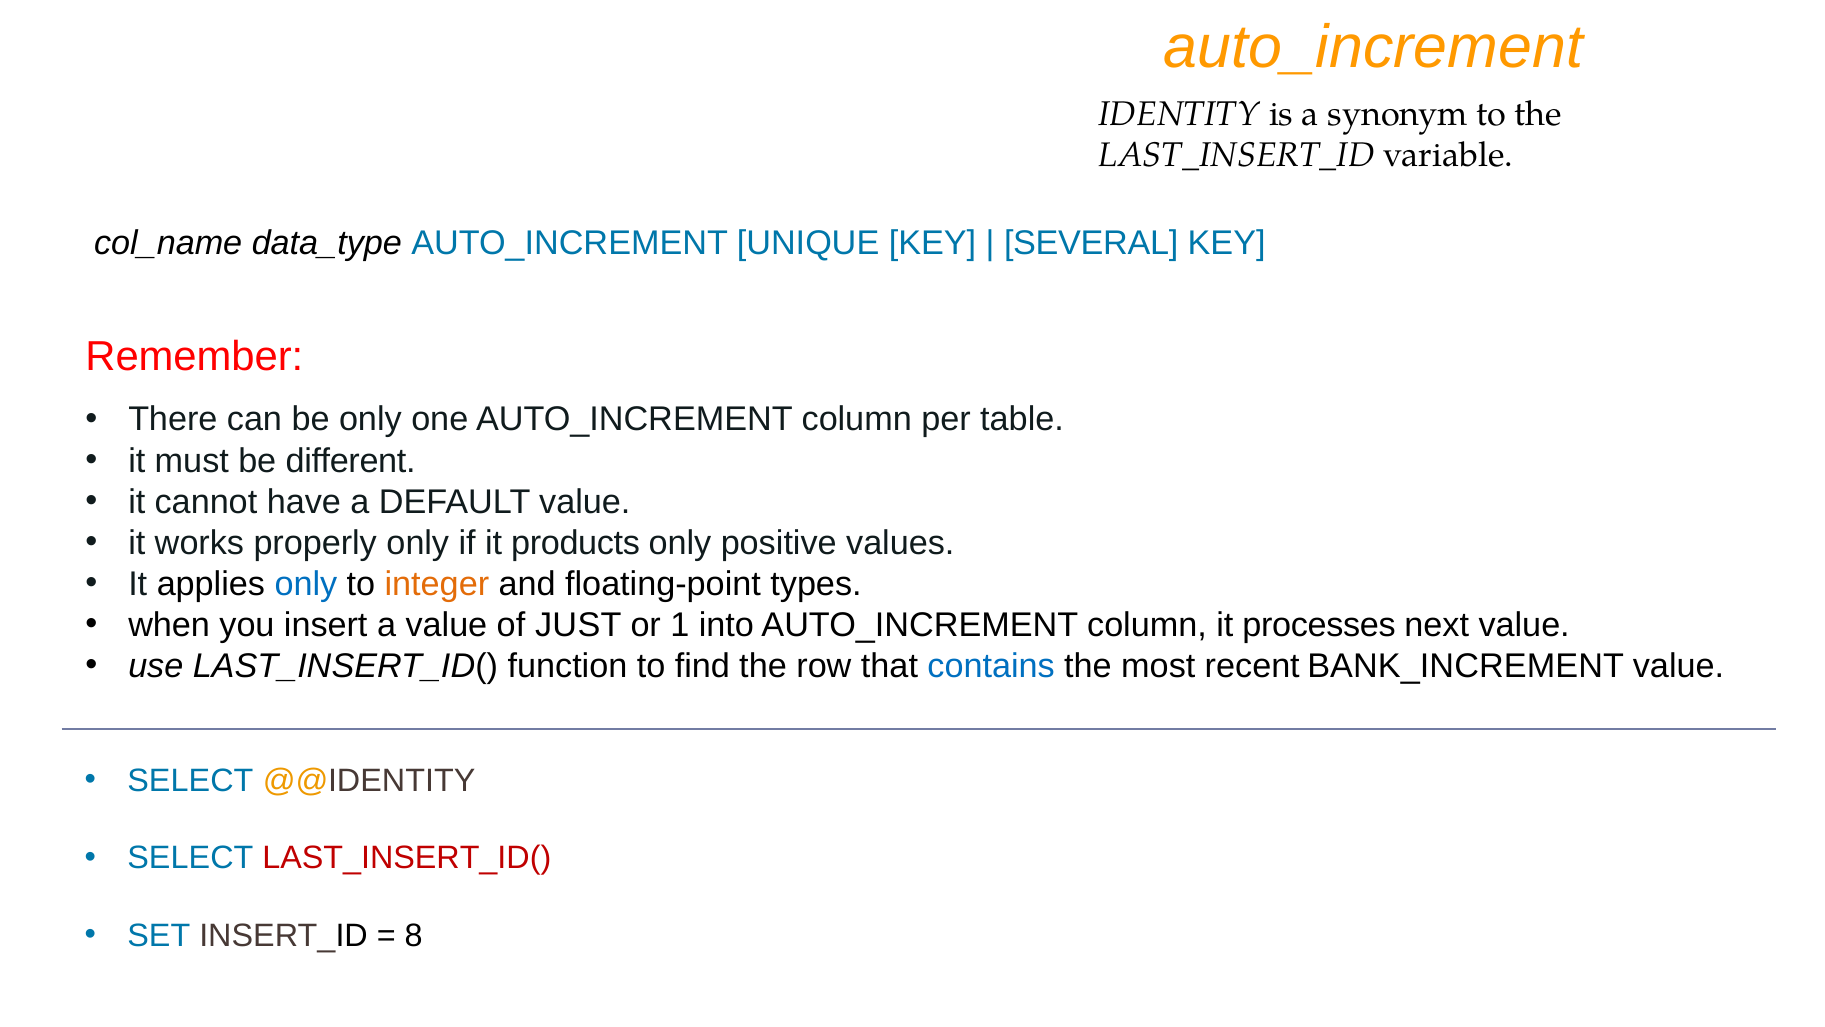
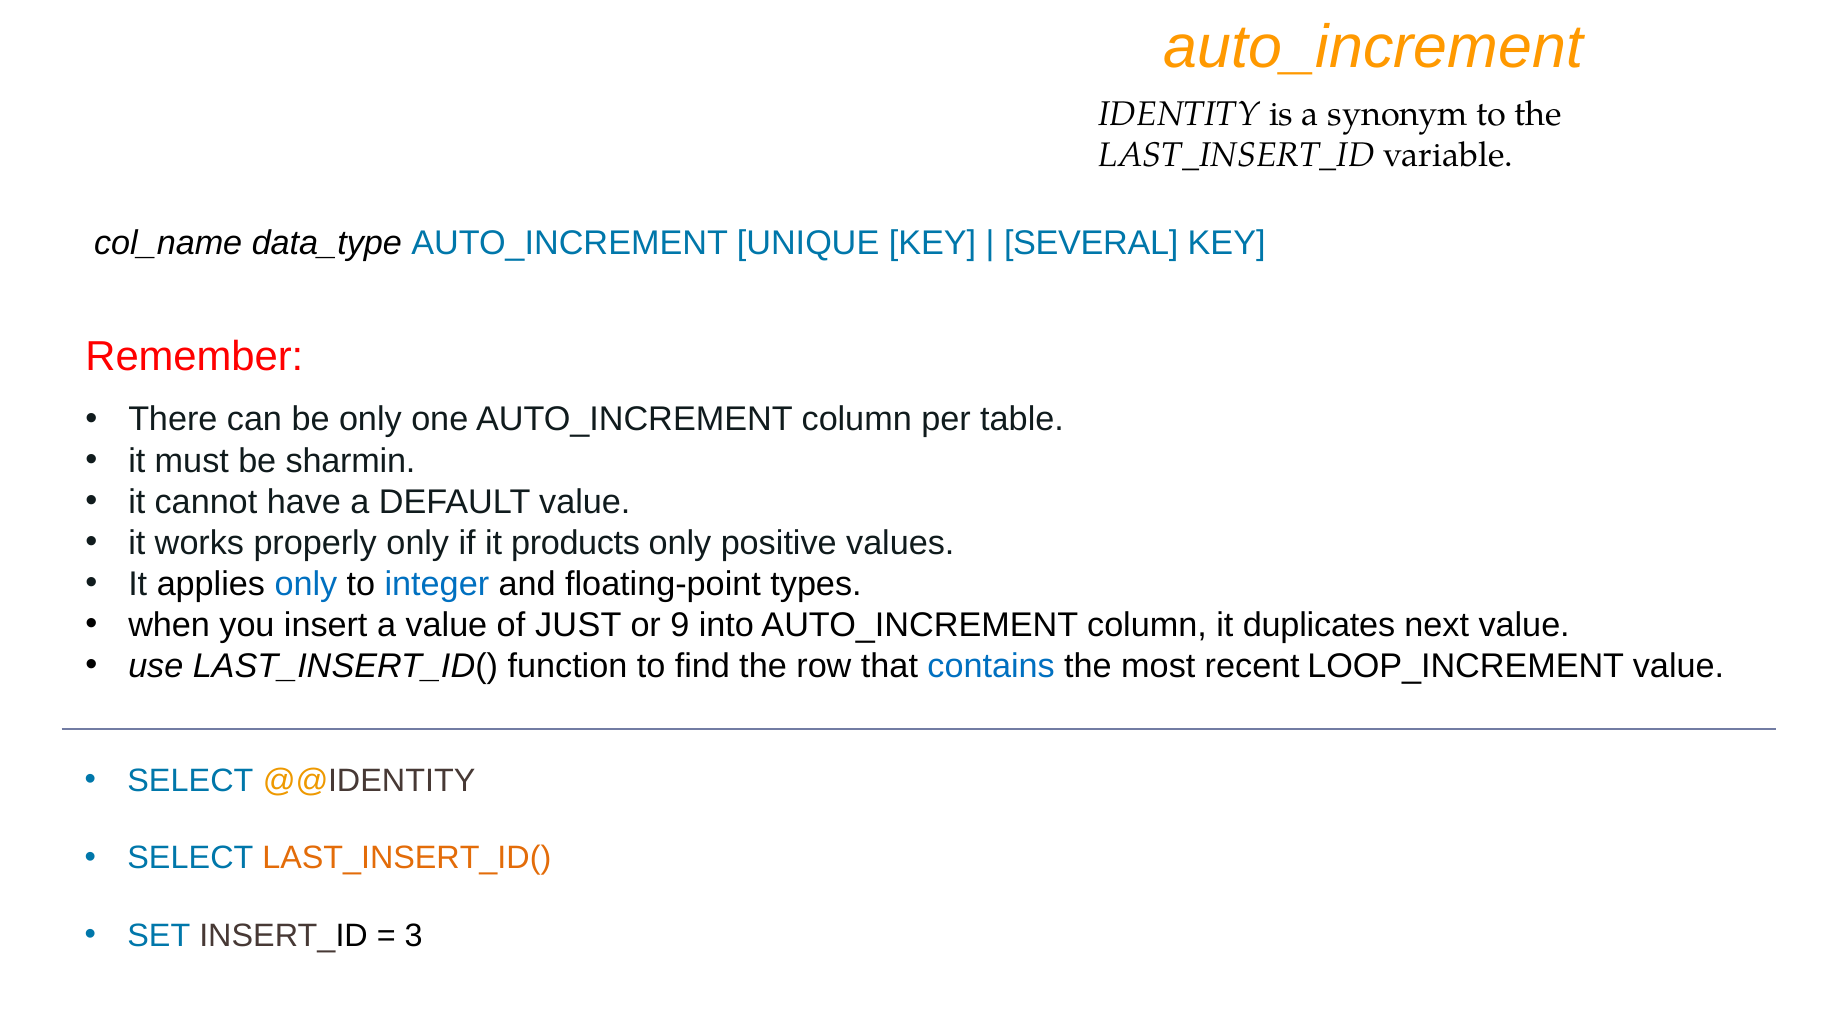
different: different -> sharmin (350, 461)
integer colour: orange -> blue (437, 584)
1: 1 -> 9 (680, 625)
processes: processes -> duplicates (1319, 625)
BANK_INCREMENT: BANK_INCREMENT -> LOOP_INCREMENT (1466, 666)
LAST_INSERT_ID( colour: red -> orange (407, 858)
8: 8 -> 3 (414, 935)
